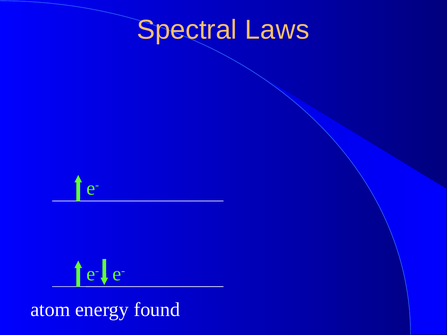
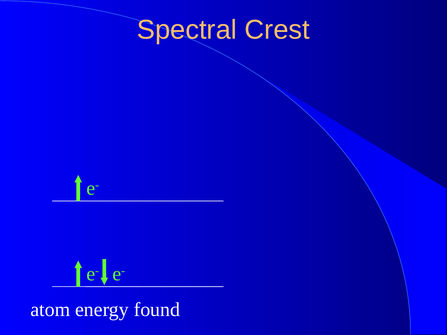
Laws: Laws -> Crest (277, 30)
